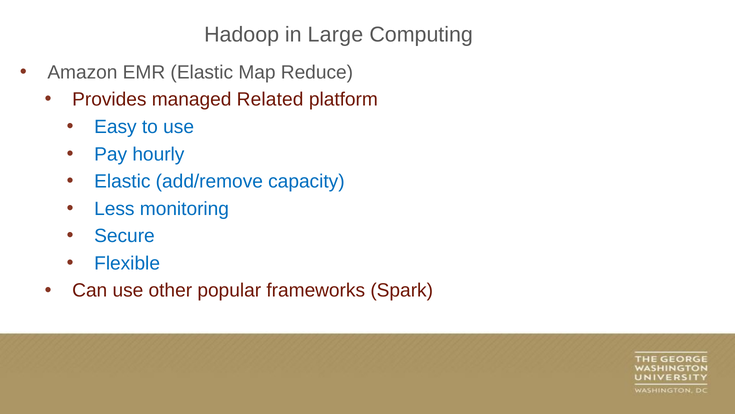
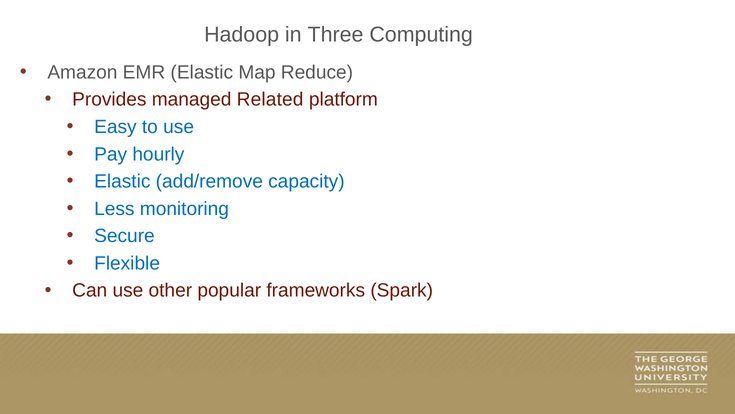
Large: Large -> Three (336, 35)
